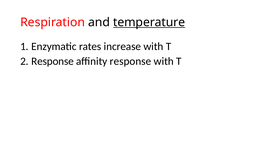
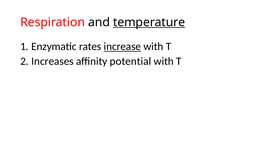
increase underline: none -> present (122, 47)
Response: Response -> Increases (53, 61)
affinity response: response -> potential (131, 61)
